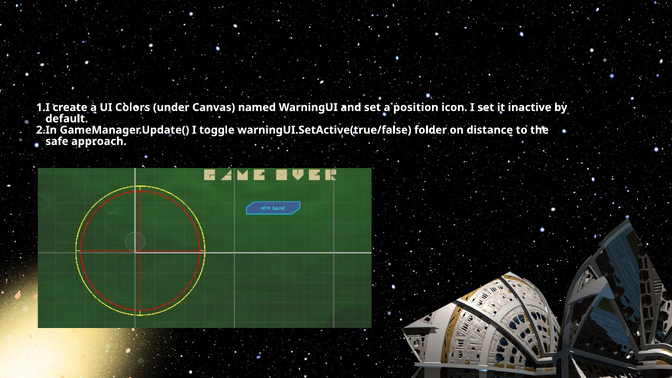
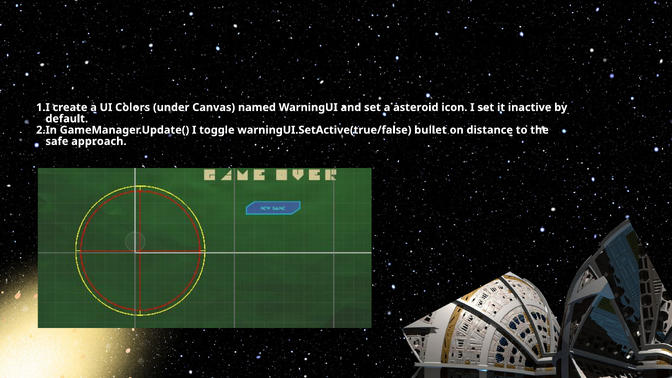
position: position -> asteroid (416, 107)
folder: folder -> bullet (430, 130)
